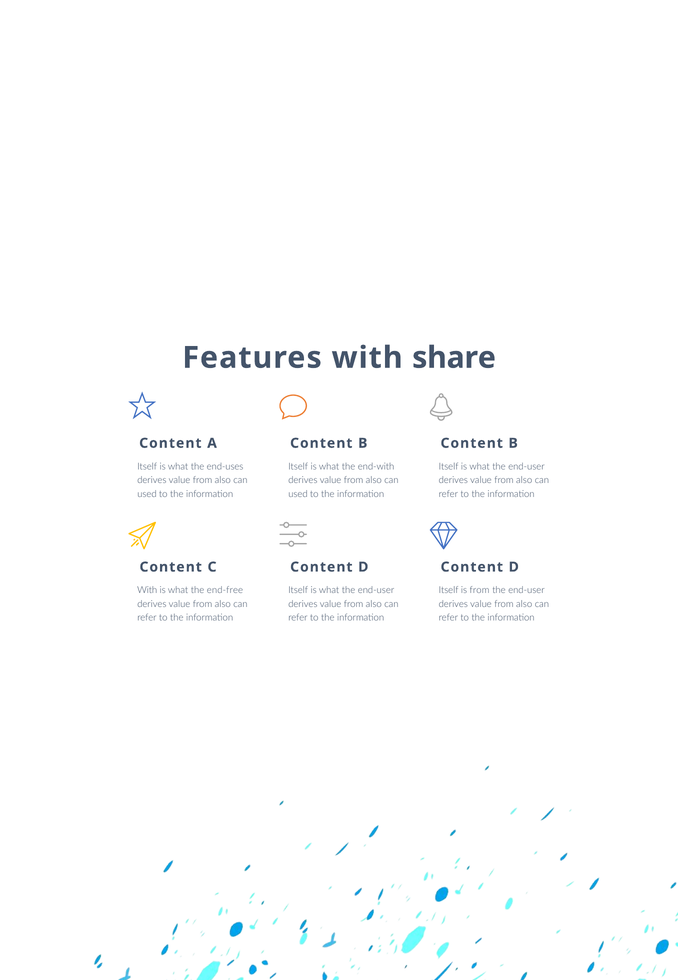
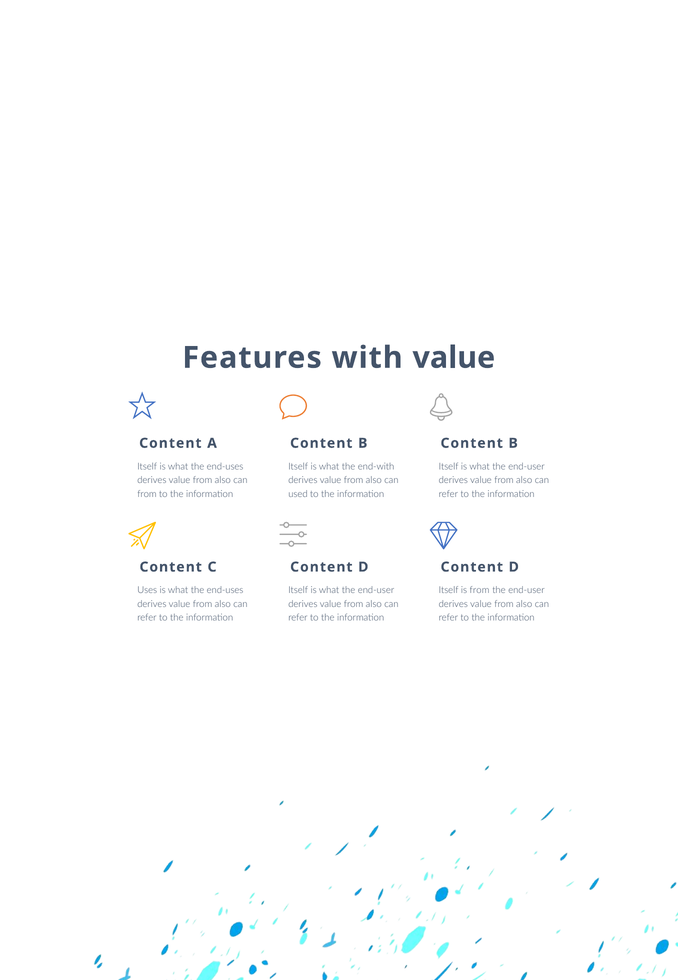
with share: share -> value (454, 357)
used: used -> from (147, 494)
With: With -> Uses (147, 590)
end-free: end-free -> end-uses (225, 590)
